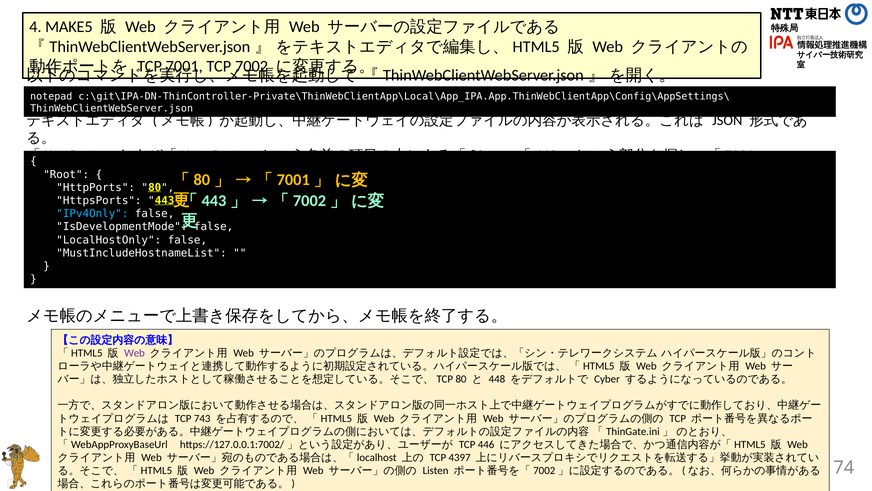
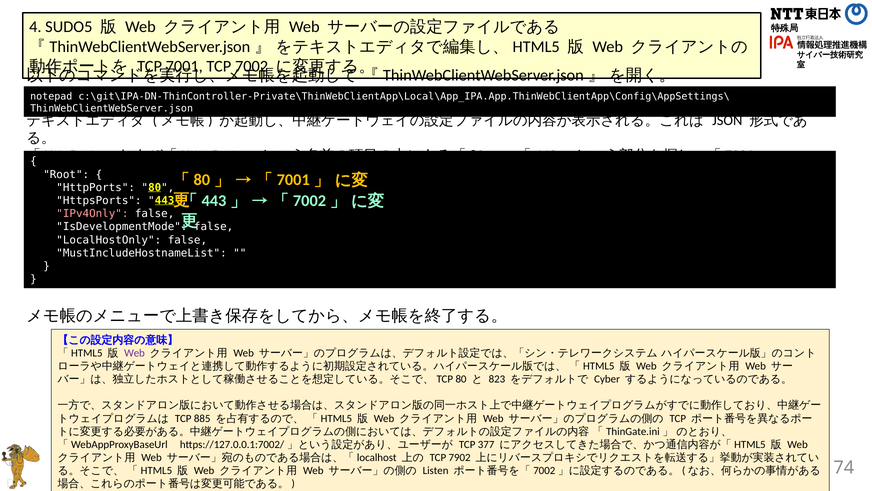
MAKE5: MAKE5 -> SUDO5 (69, 27)
IPv4Only colour: light blue -> pink (92, 214)
448: 448 -> 823 (497, 379)
743: 743 -> 885 (202, 418)
446: 446 -> 377 (486, 444)
4397: 4397 -> 7902 (460, 457)
